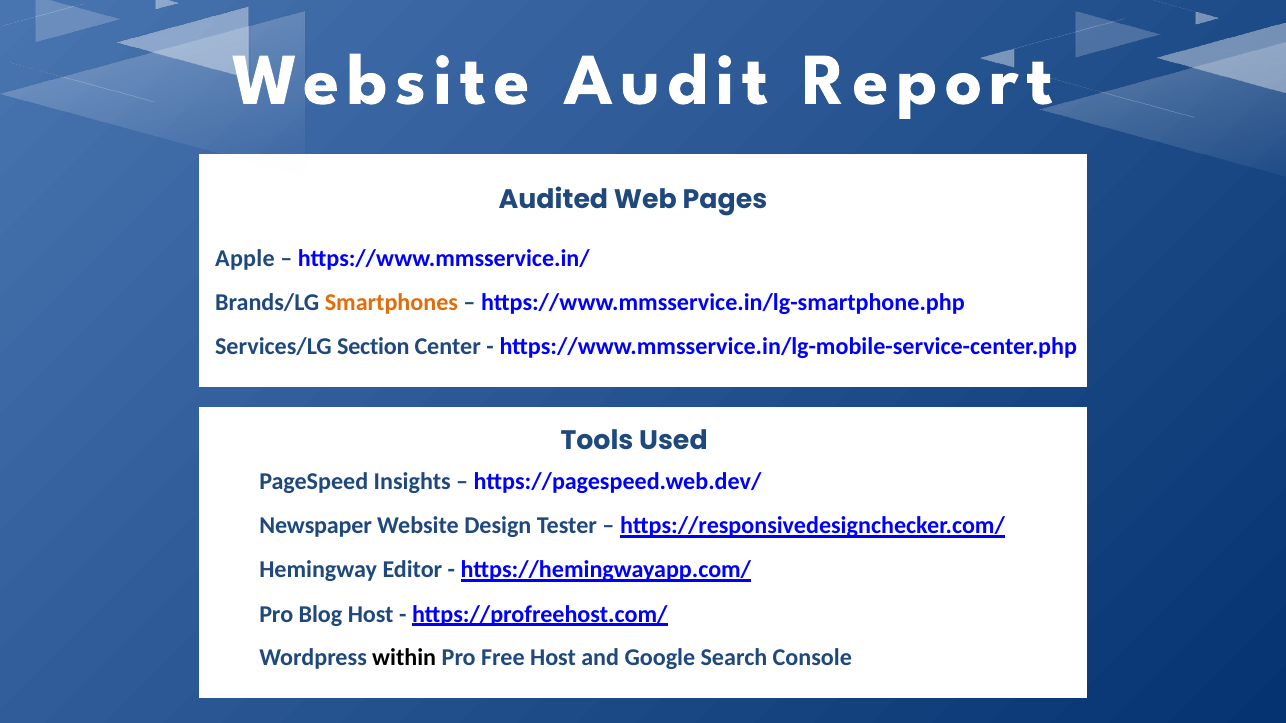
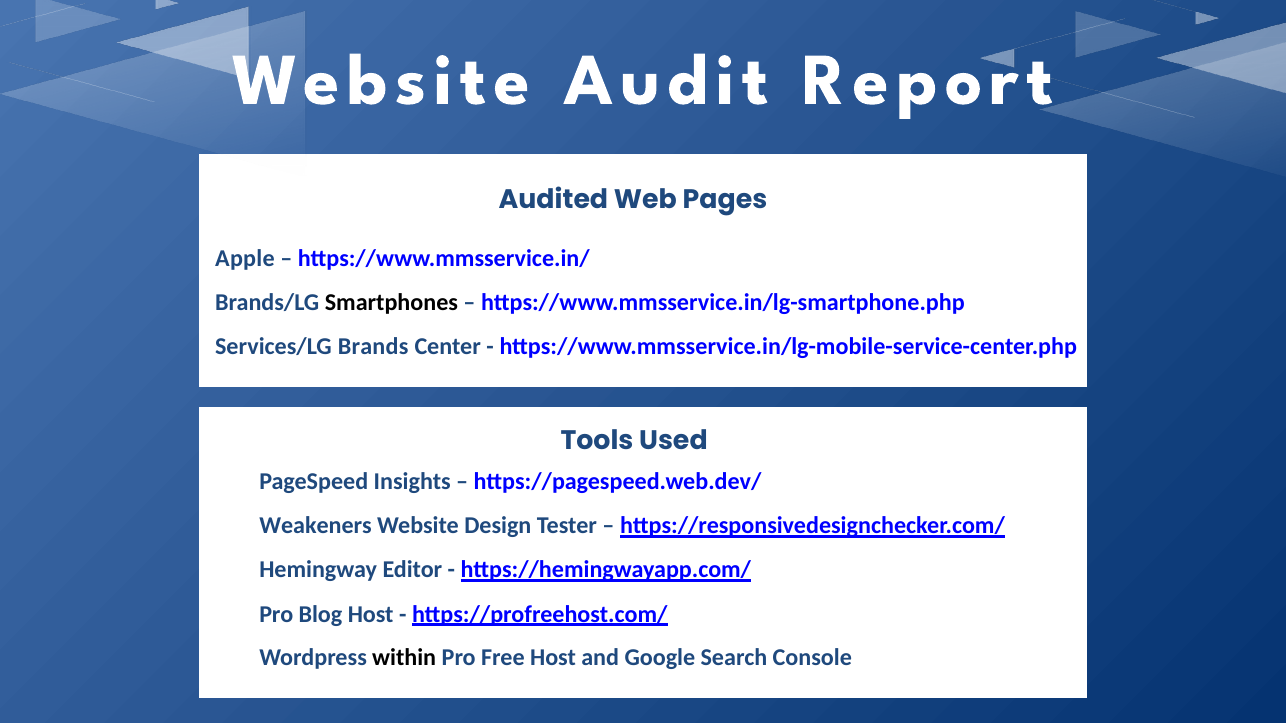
Smartphones colour: orange -> black (391, 303)
Section: Section -> Brands (373, 347)
Newspaper: Newspaper -> Weakeners (316, 526)
